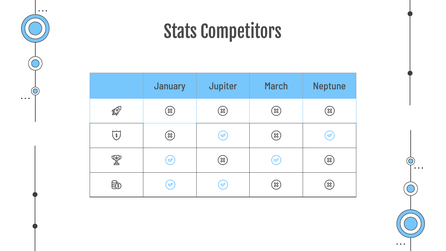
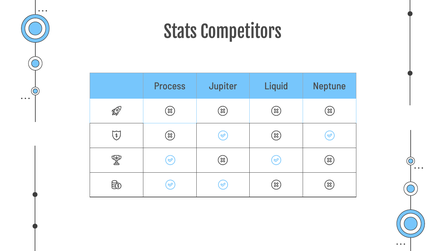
January: January -> Process (170, 86)
March: March -> Liquid (276, 86)
